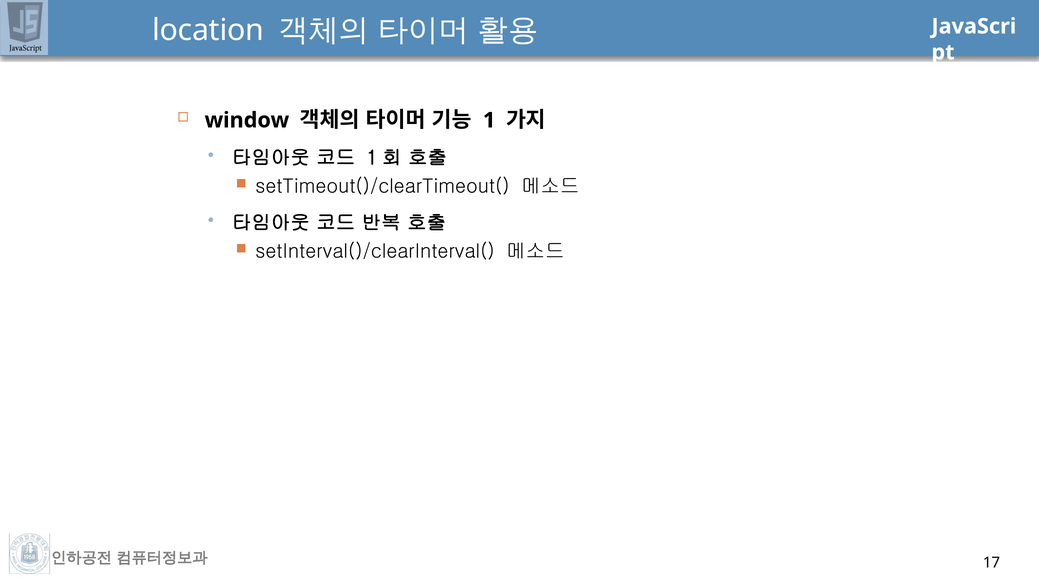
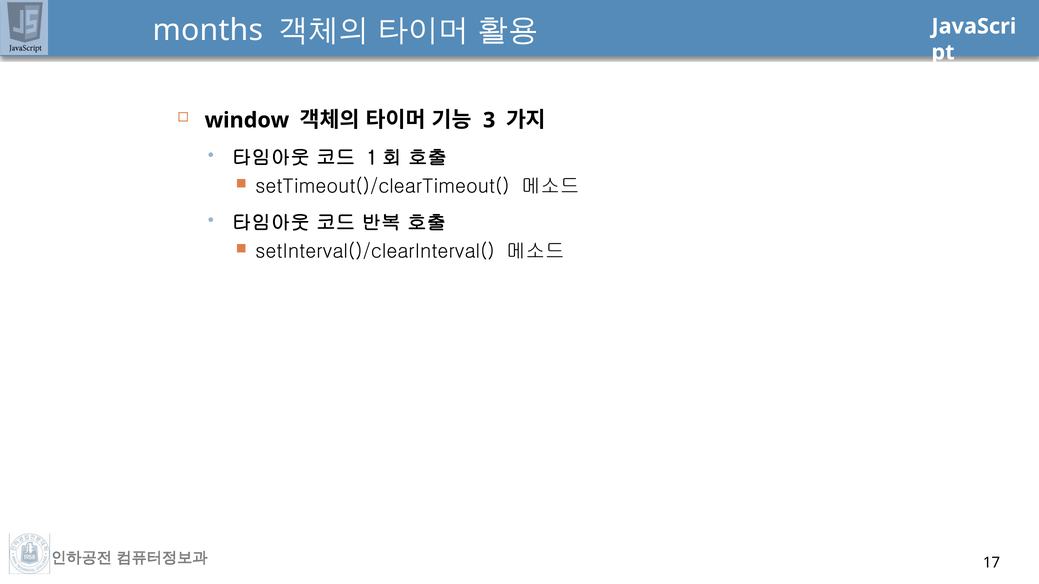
location: location -> months (208, 30)
1: 1 -> 3 (489, 120)
